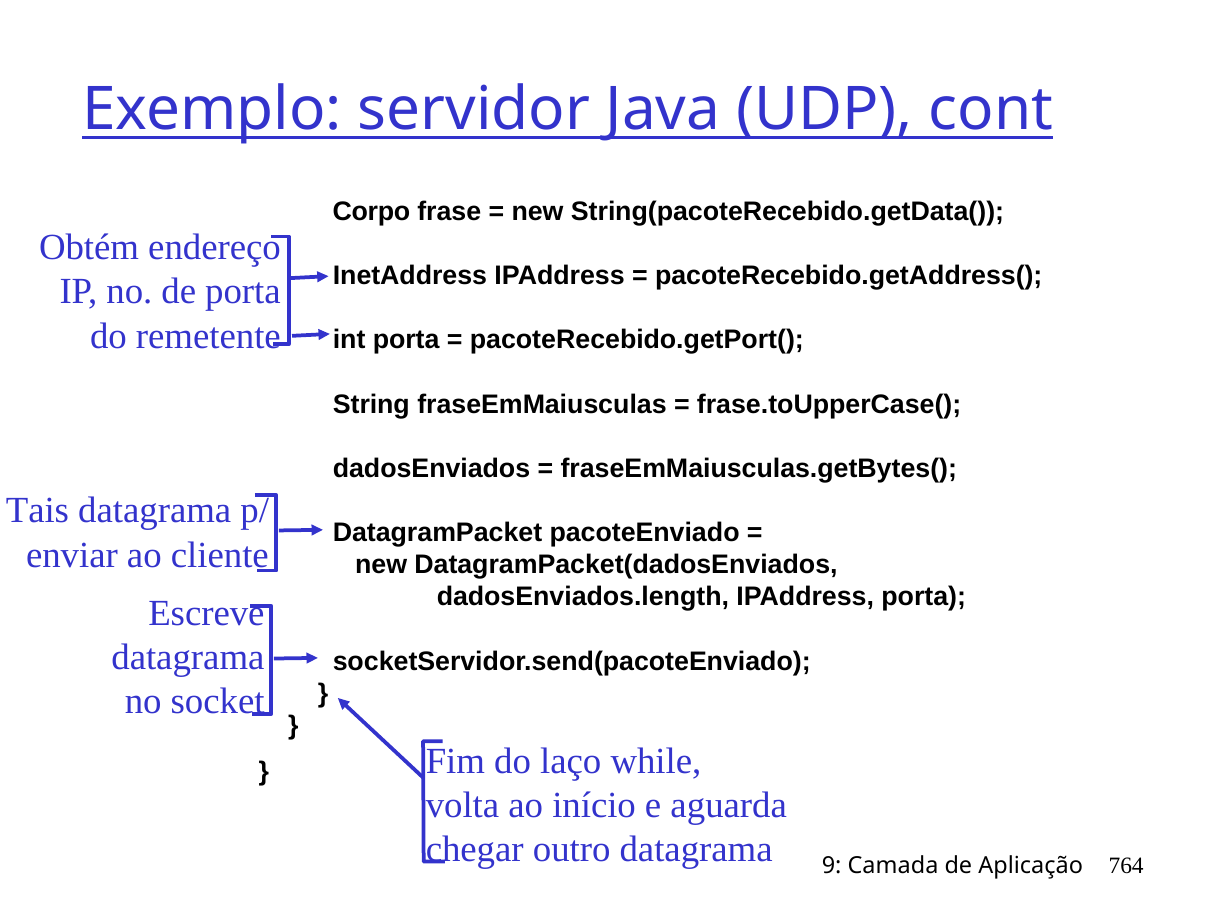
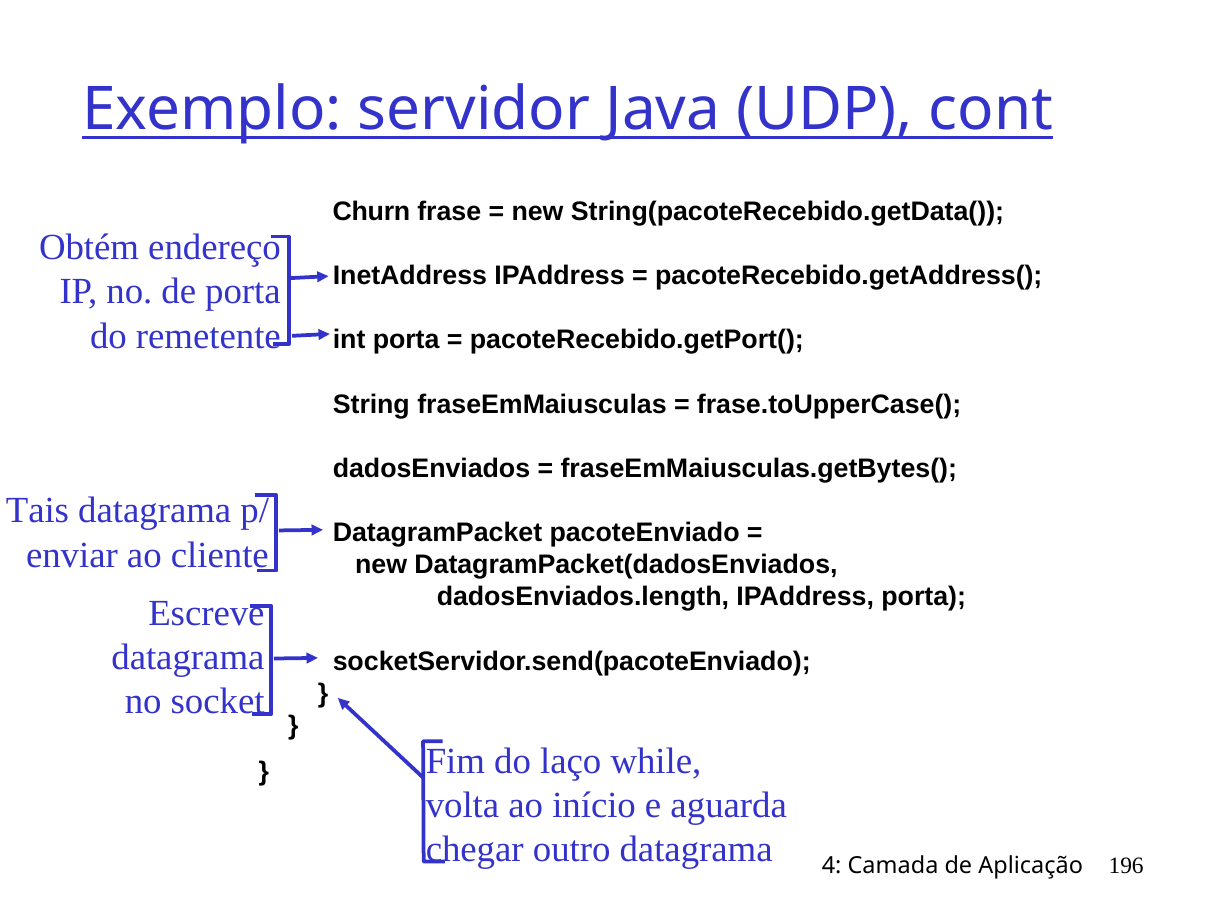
Corpo: Corpo -> Churn (371, 212)
9: 9 -> 4 (832, 866)
764: 764 -> 196 (1126, 866)
